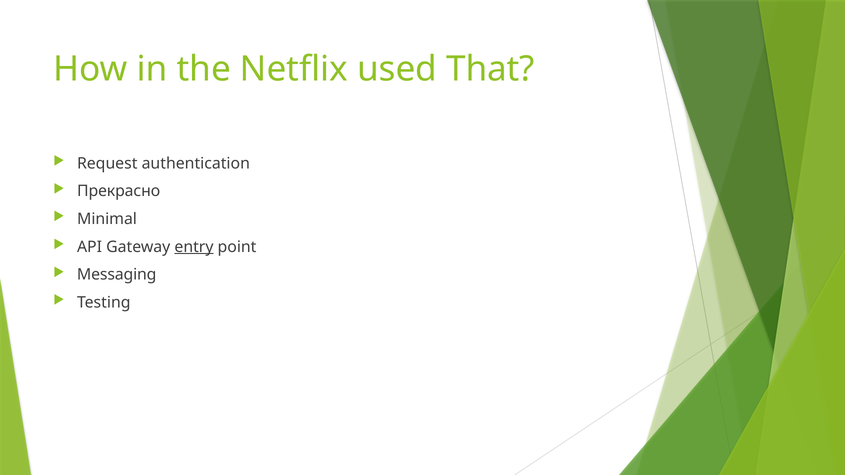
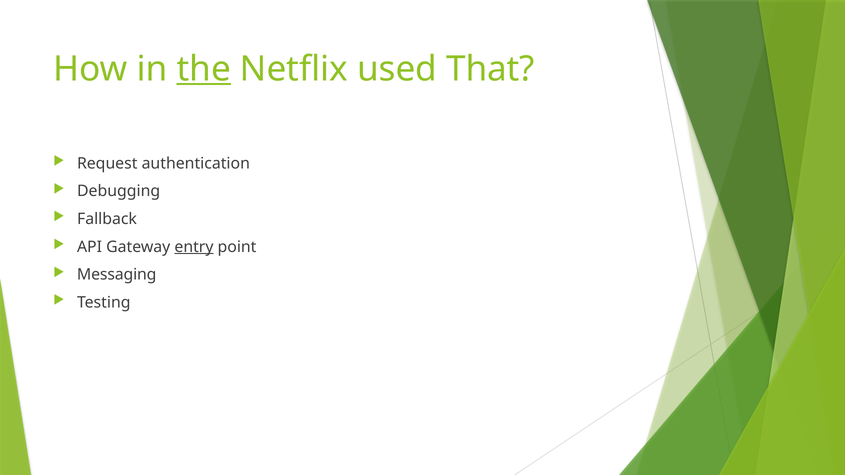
the underline: none -> present (204, 69)
Прекрасно: Прекрасно -> Debugging (119, 191)
Minimal: Minimal -> Fallback (107, 219)
